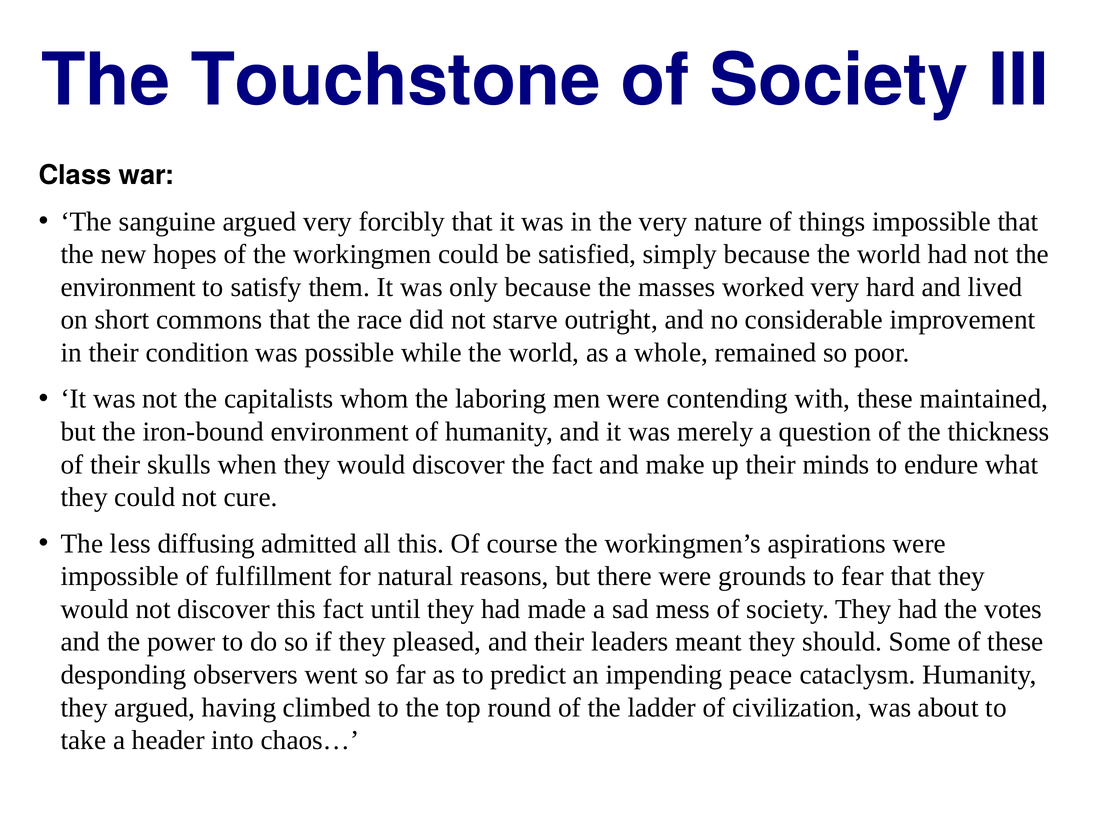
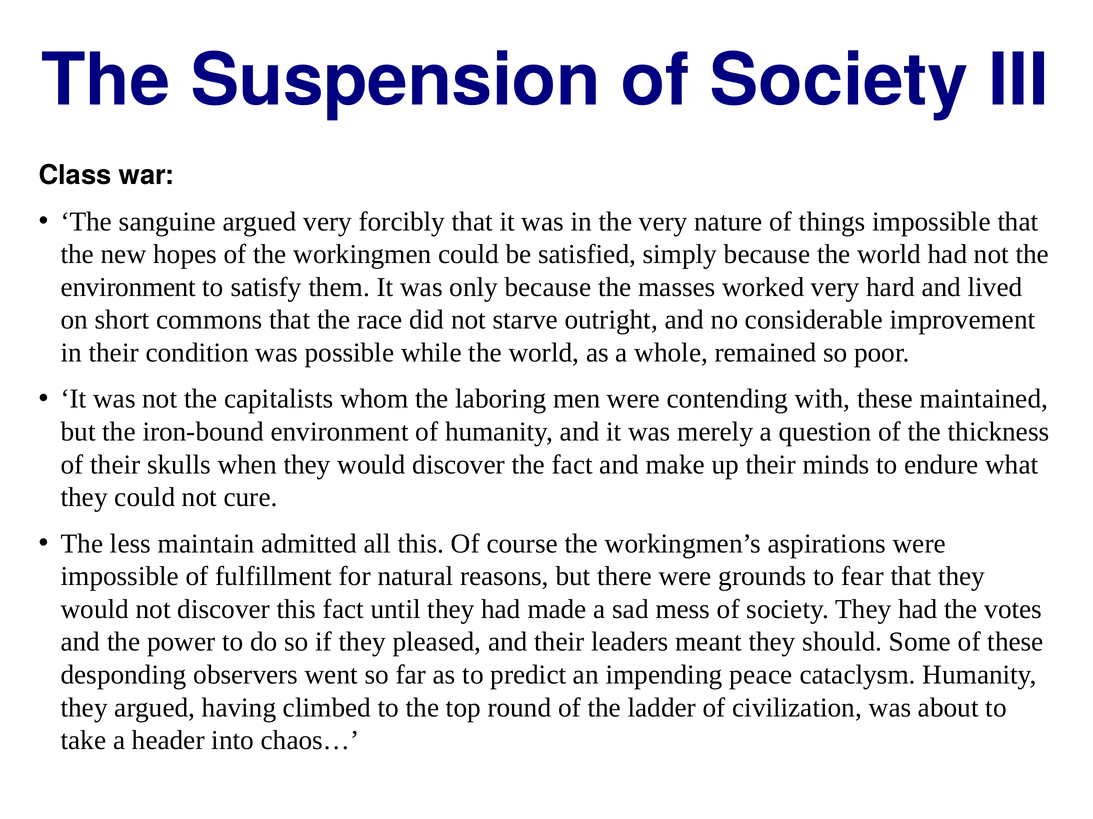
Touchstone: Touchstone -> Suspension (396, 81)
diffusing: diffusing -> maintain (206, 544)
